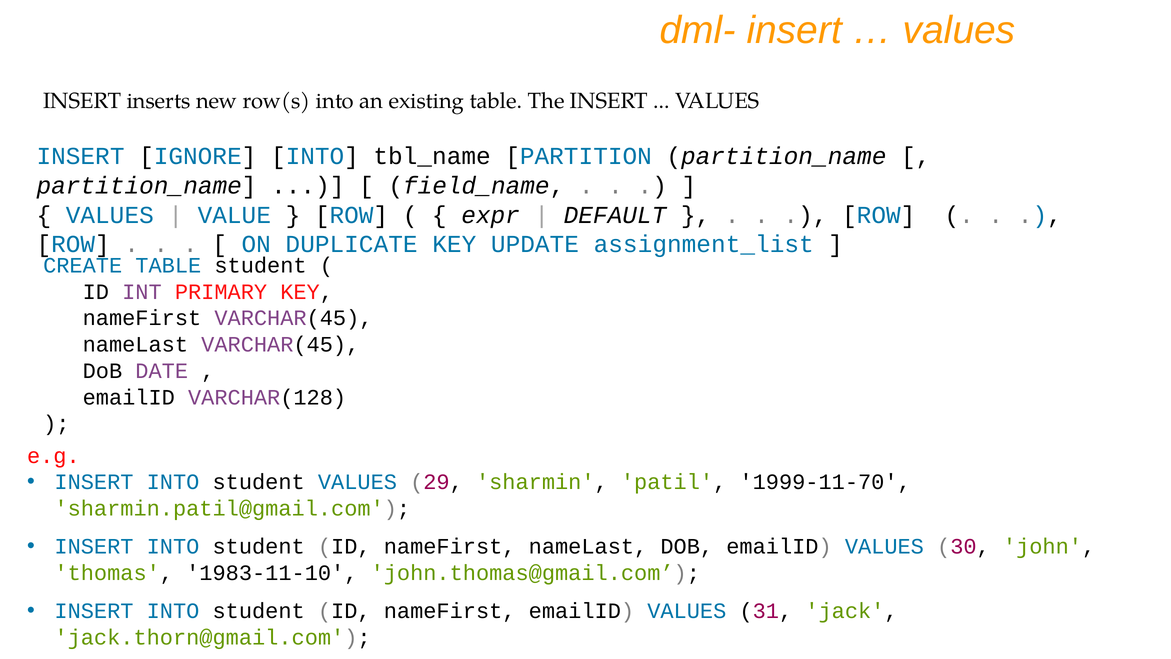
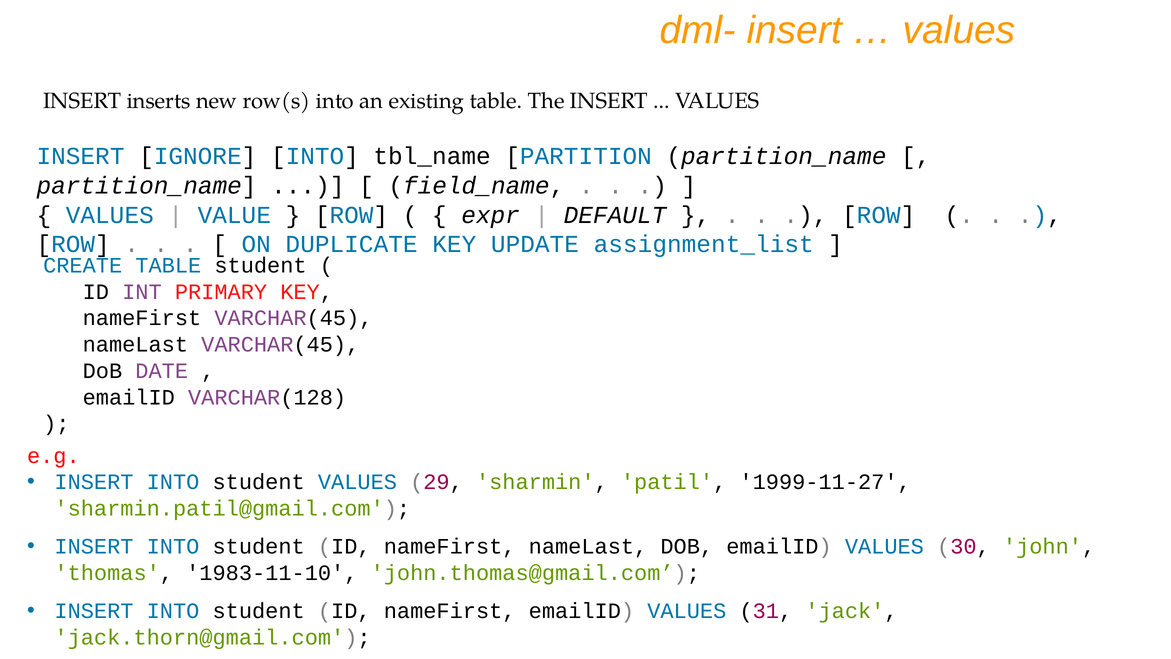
1999-11-70: 1999-11-70 -> 1999-11-27 (825, 482)
